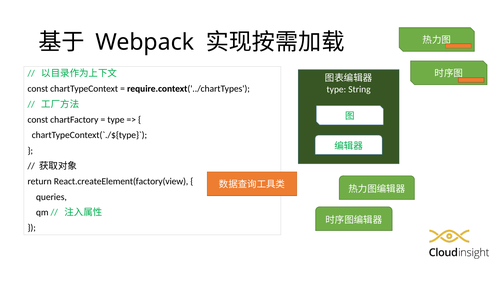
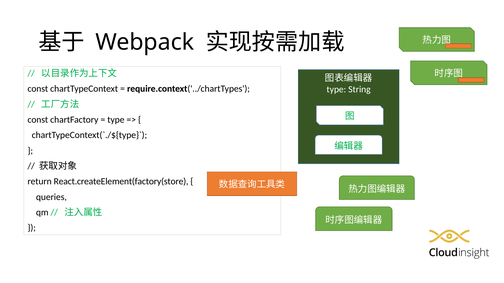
React.createElement(factory(view: React.createElement(factory(view -> React.createElement(factory(store (121, 182)
